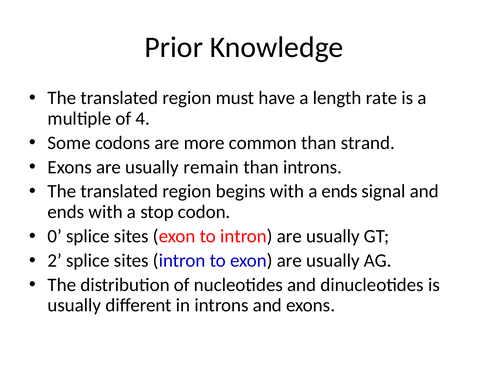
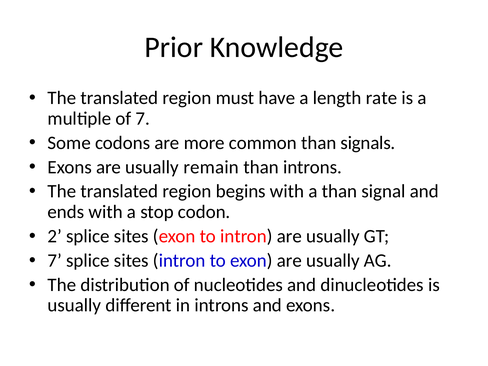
of 4: 4 -> 7 (143, 118)
strand: strand -> signals (368, 143)
a ends: ends -> than (339, 191)
0: 0 -> 2 (55, 236)
2: 2 -> 7 (55, 261)
